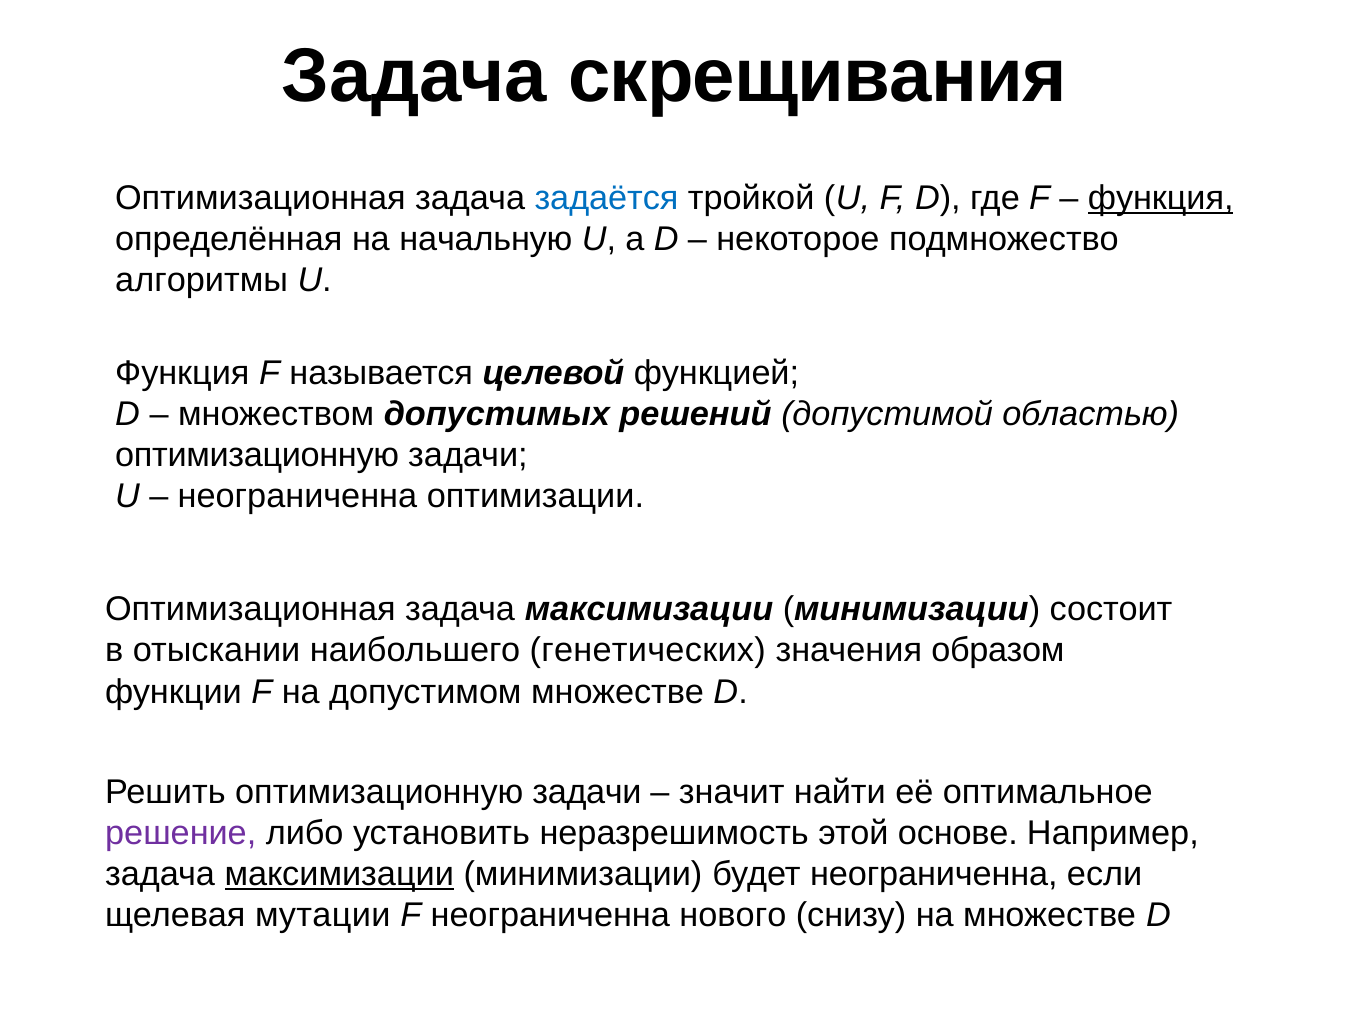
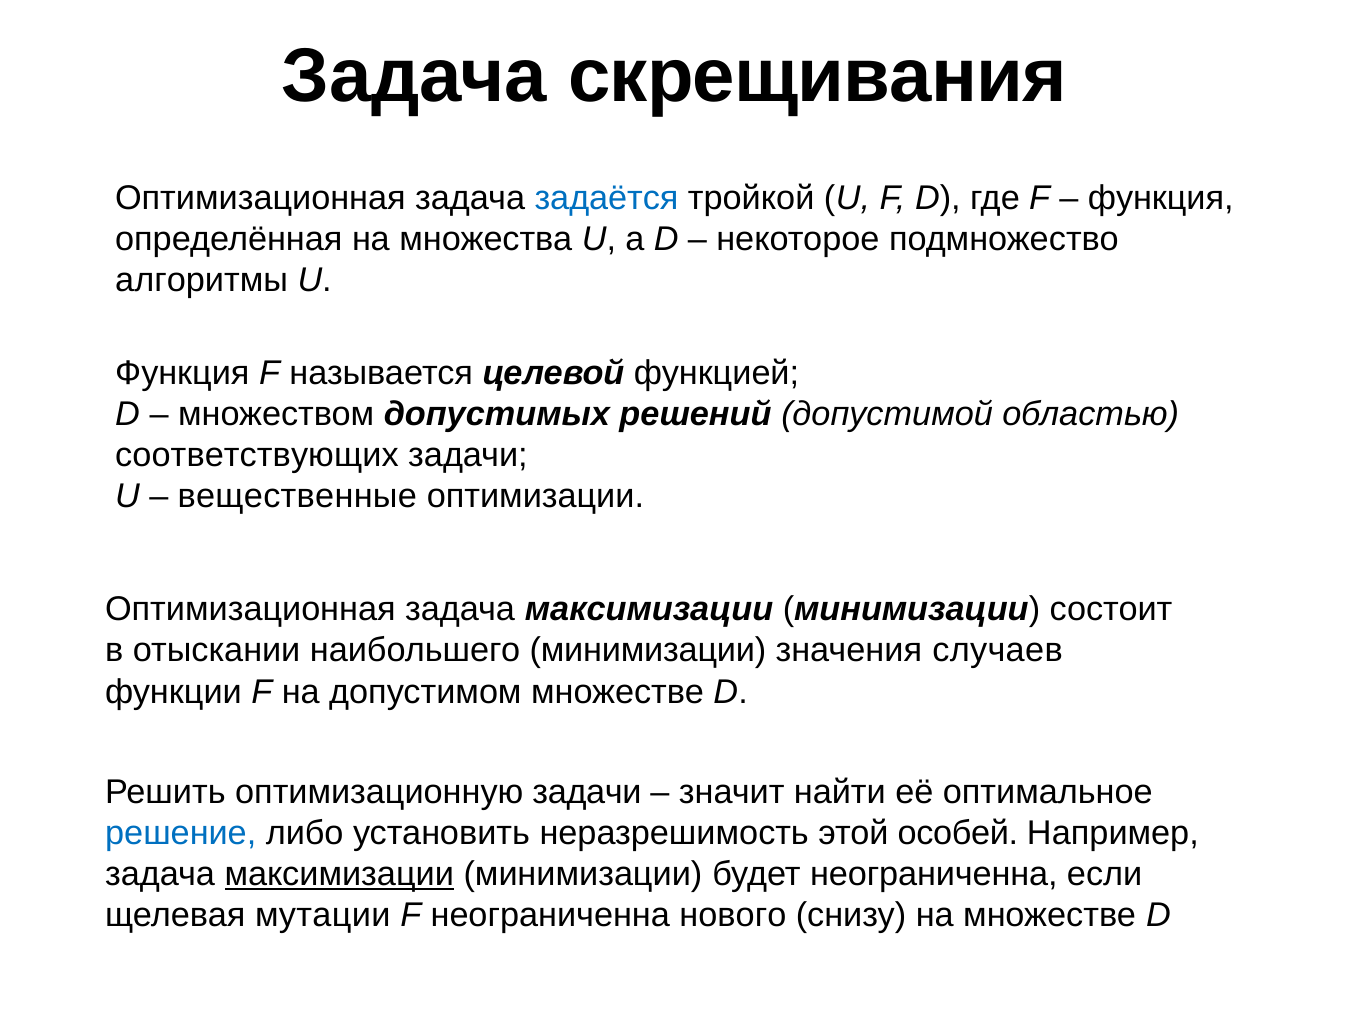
функция underline: present -> none (1161, 198)
начальную: начальную -> множества (486, 239)
оптимизационную: оптимизационную -> соответствующих (257, 455)
неограниченна: неограниченна -> вещественные (297, 496)
наибольшего генетических: генетических -> минимизации (648, 651)
образом: образом -> случаев (997, 651)
решение colour: purple -> blue (181, 834)
основе: основе -> особей (958, 834)
